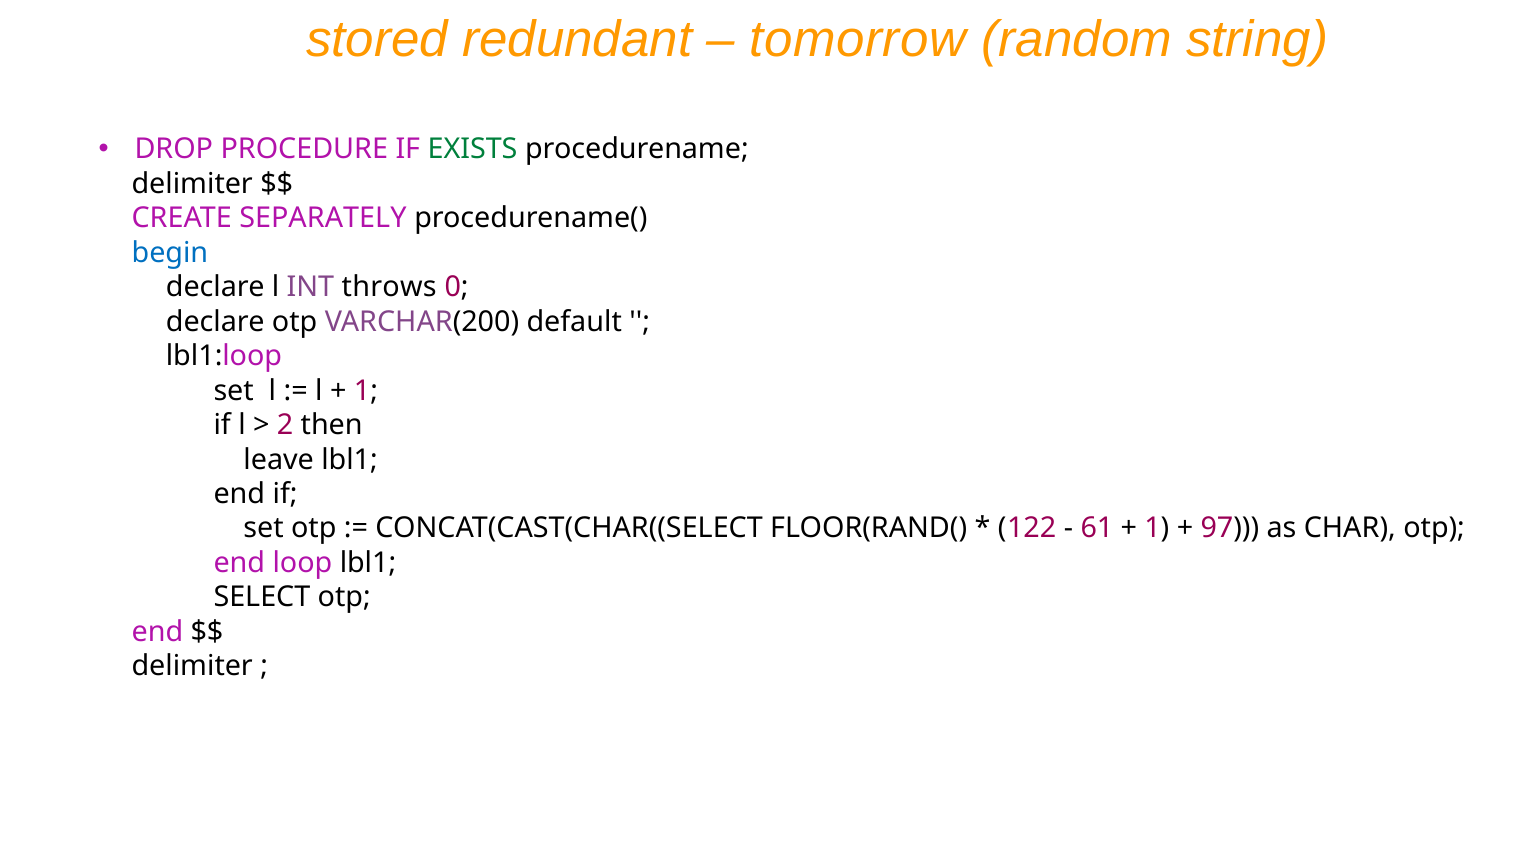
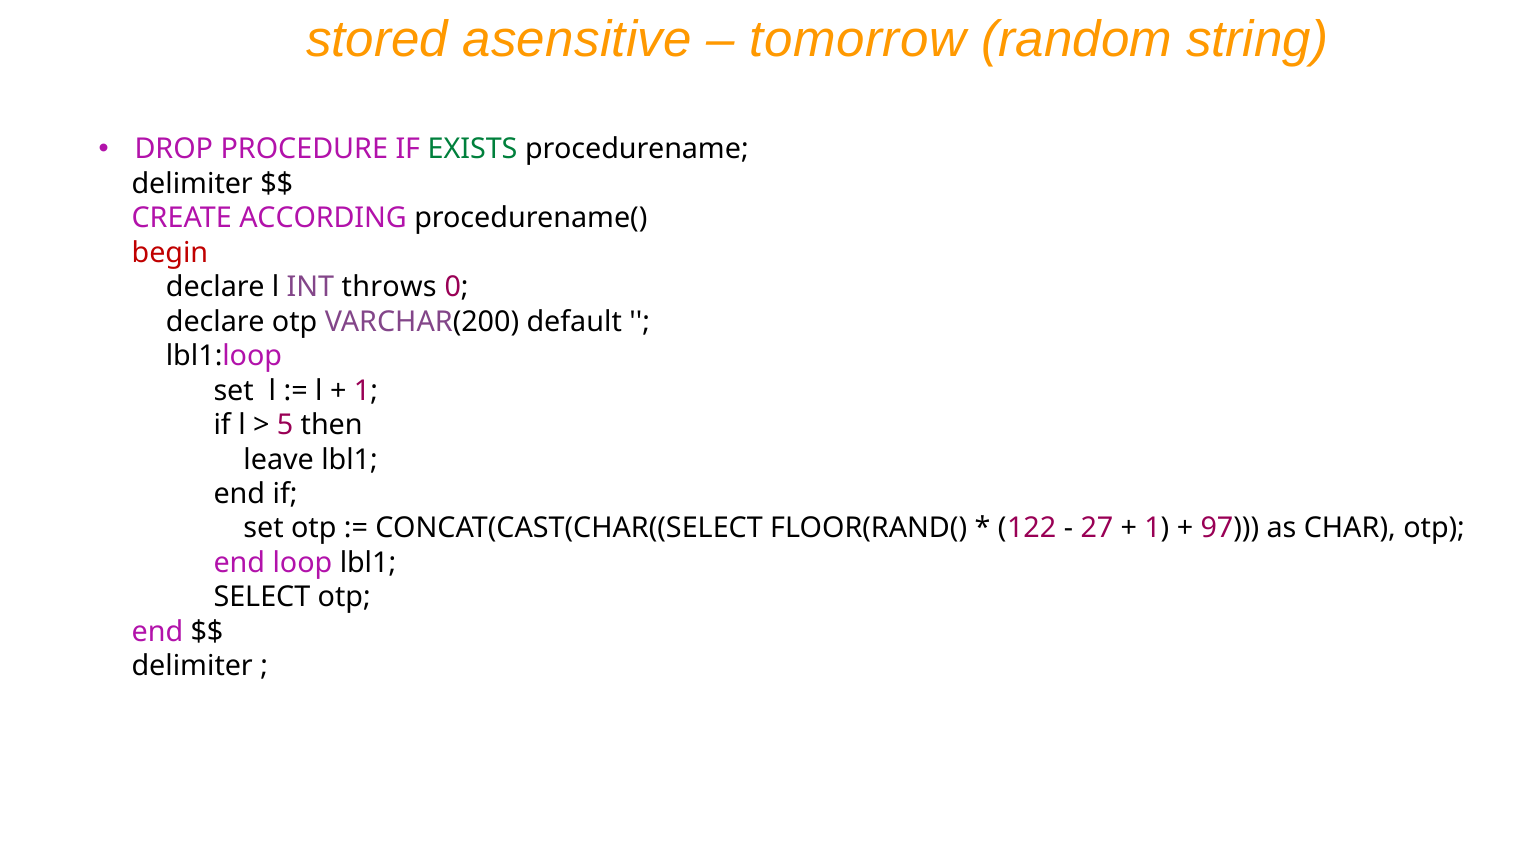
redundant: redundant -> asensitive (577, 40)
SEPARATELY: SEPARATELY -> ACCORDING (323, 218)
begin colour: blue -> red (170, 253)
2: 2 -> 5 (285, 425)
61: 61 -> 27 (1097, 528)
